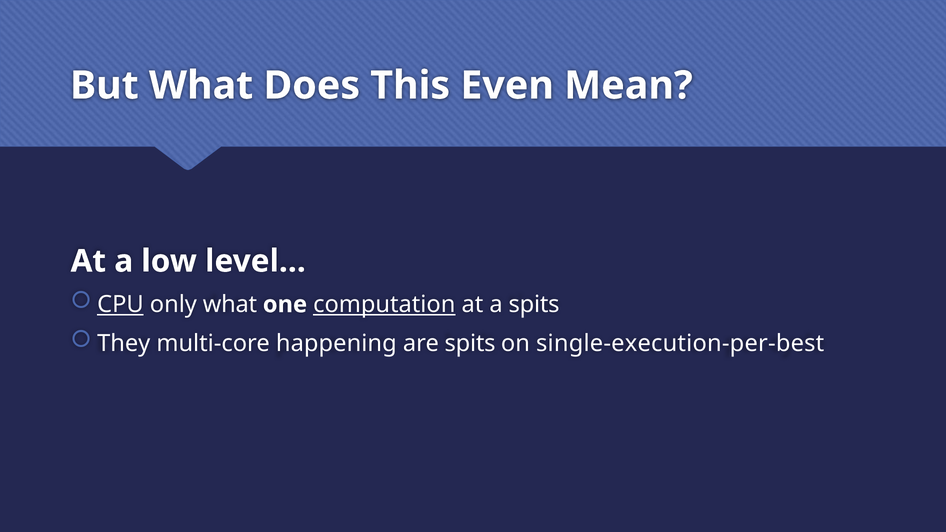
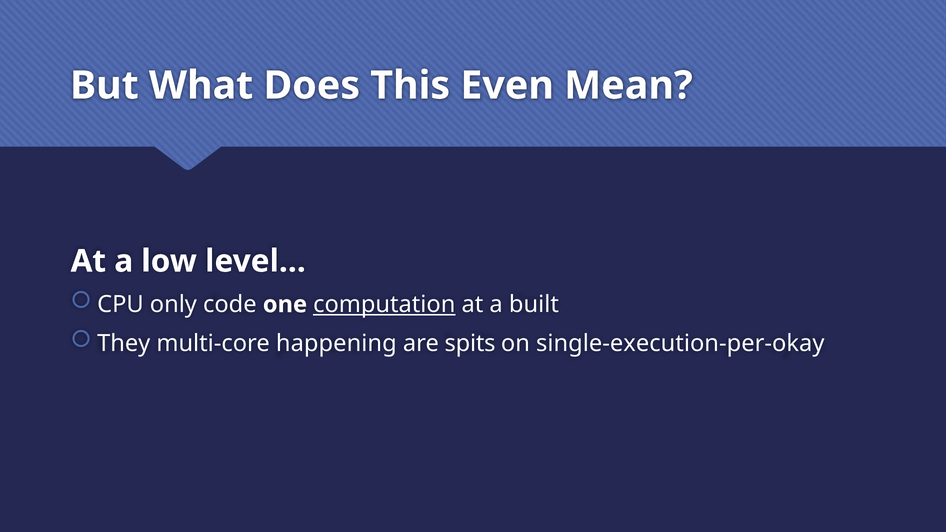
CPU underline: present -> none (120, 305)
only what: what -> code (230, 305)
a spits: spits -> built (534, 305)
single-execution-per-best: single-execution-per-best -> single-execution-per-okay (680, 344)
